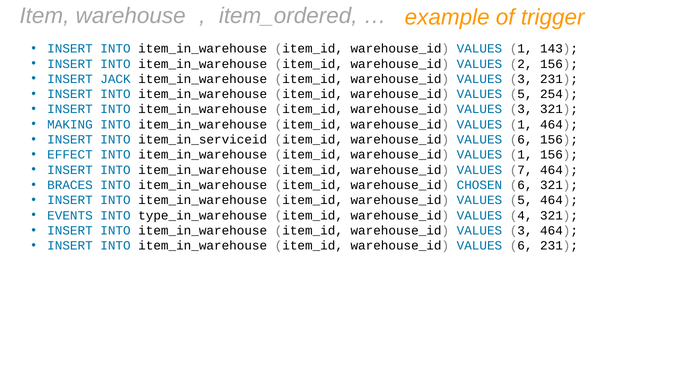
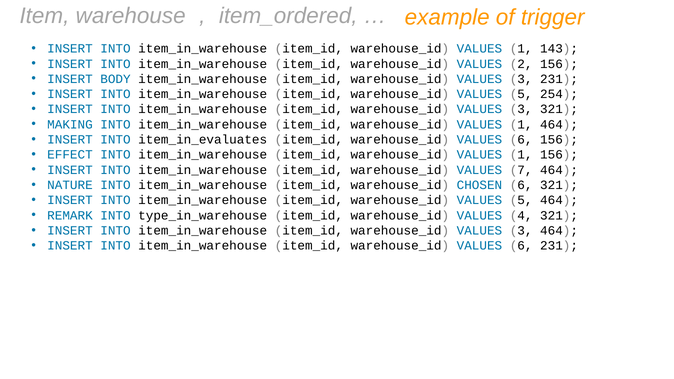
JACK: JACK -> BODY (115, 79)
item_in_serviceid: item_in_serviceid -> item_in_evaluates (203, 140)
BRACES: BRACES -> NATURE (70, 185)
EVENTS: EVENTS -> REMARK (70, 216)
